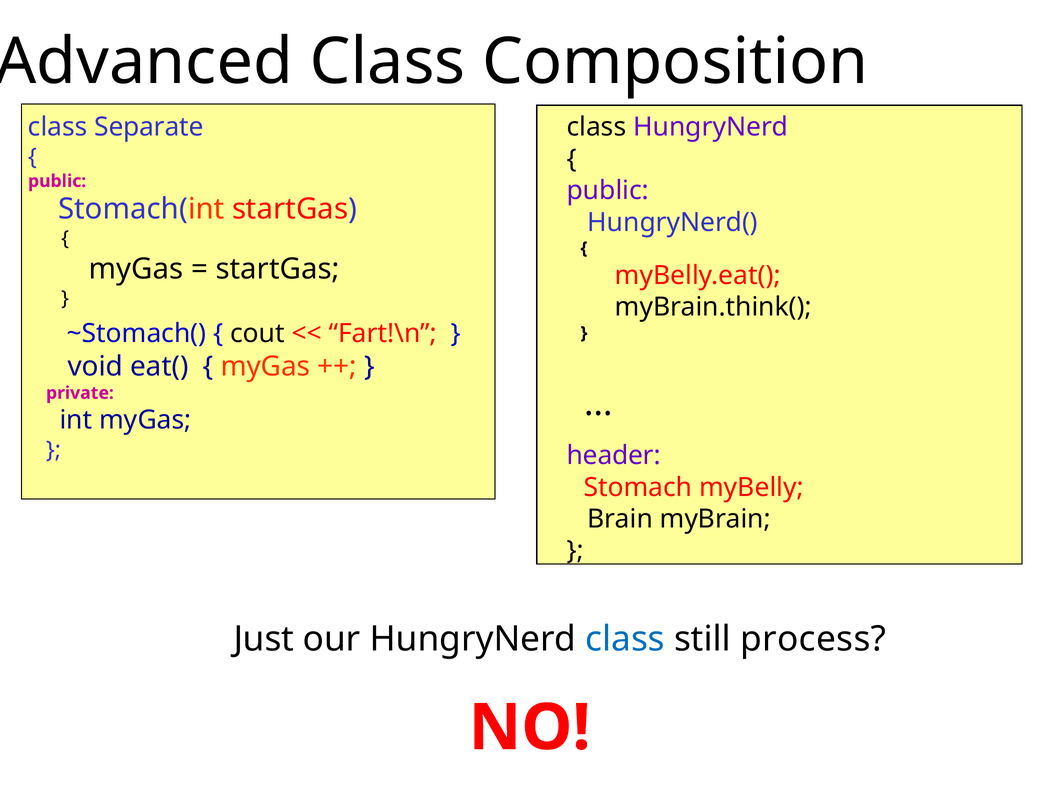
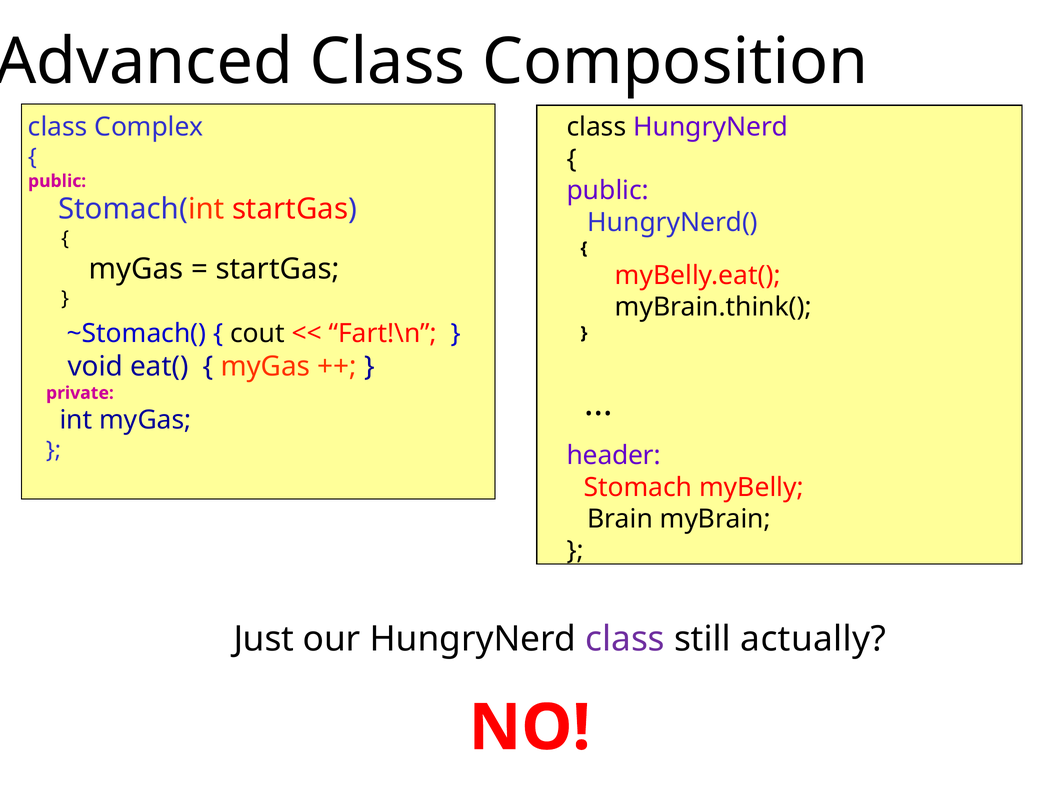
Separate: Separate -> Complex (149, 127)
class colour: blue -> purple (625, 639)
process: process -> actually (813, 639)
